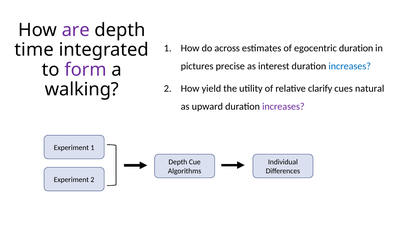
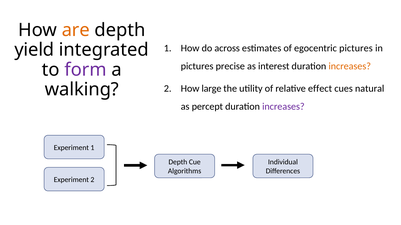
are colour: purple -> orange (76, 30)
egocentric duration: duration -> pictures (356, 48)
time: time -> yield (34, 50)
increases colour: blue -> orange (350, 67)
yield: yield -> large (211, 89)
clarify: clarify -> effect (320, 89)
upward: upward -> percept (207, 107)
